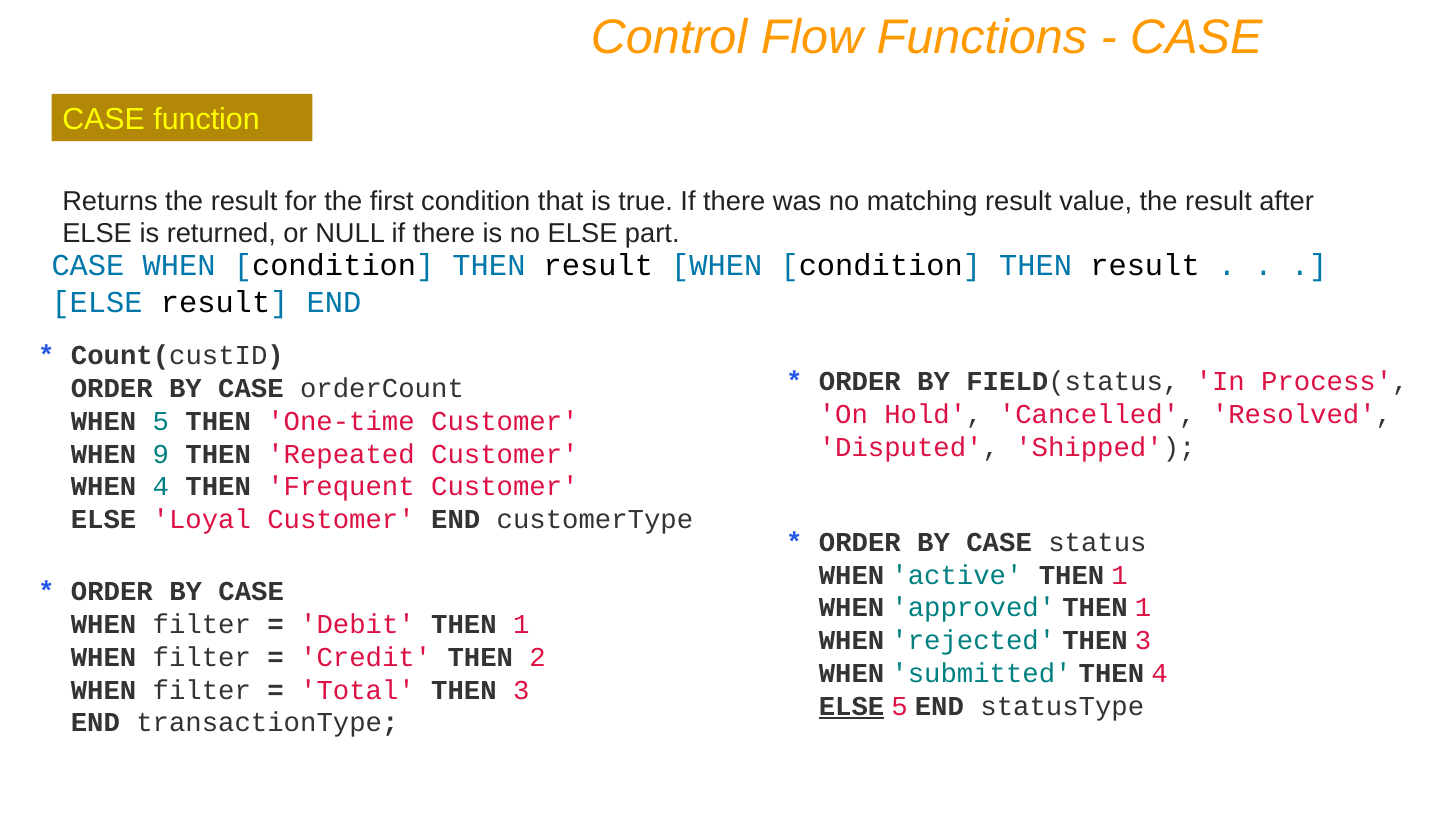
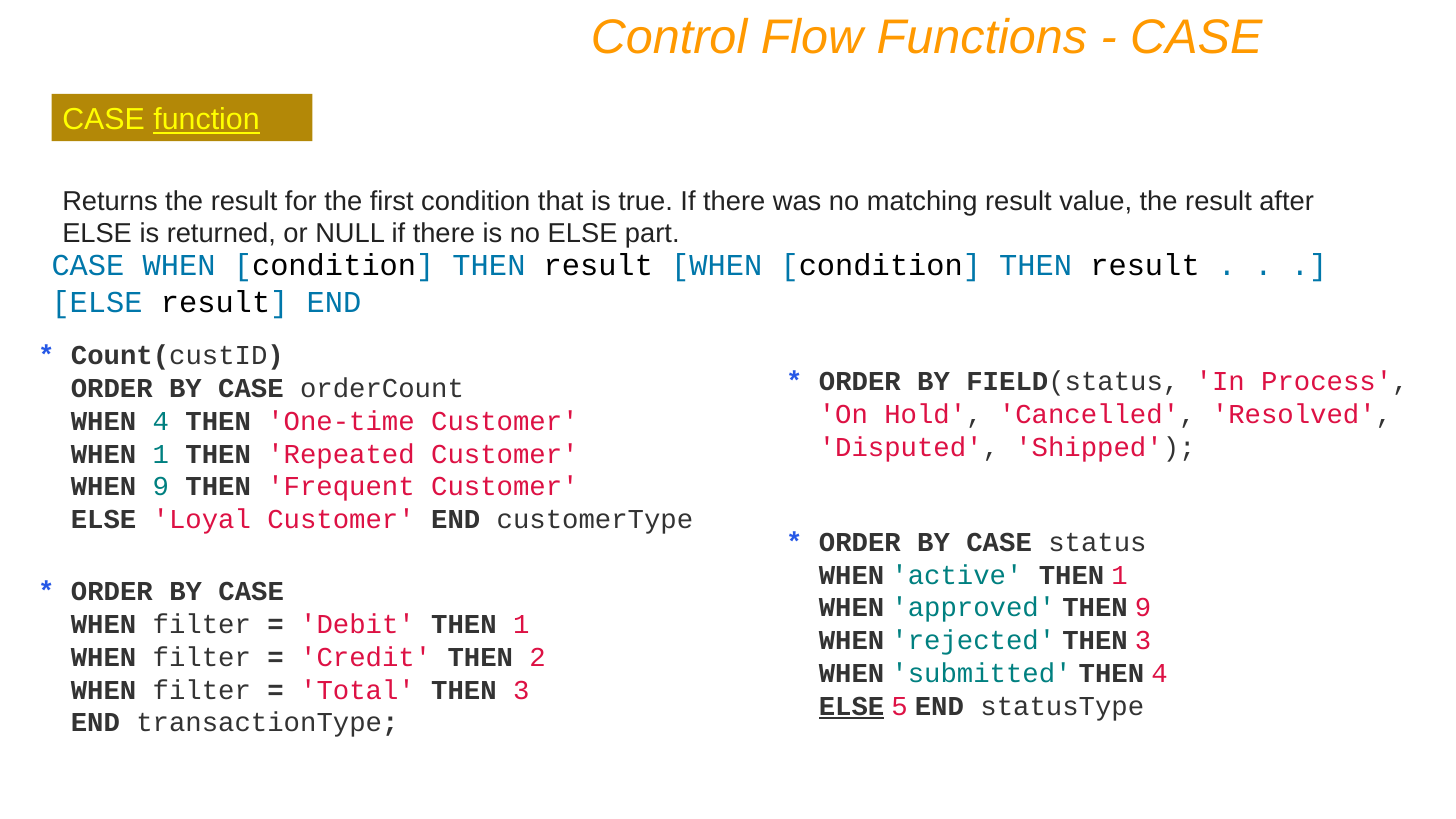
function underline: none -> present (207, 120)
WHEN 5: 5 -> 4 (161, 421)
WHEN 9: 9 -> 1 (161, 454)
WHEN 4: 4 -> 9 (161, 487)
approved THEN 1: 1 -> 9 (1143, 608)
